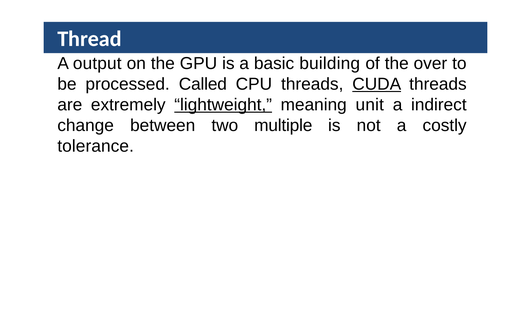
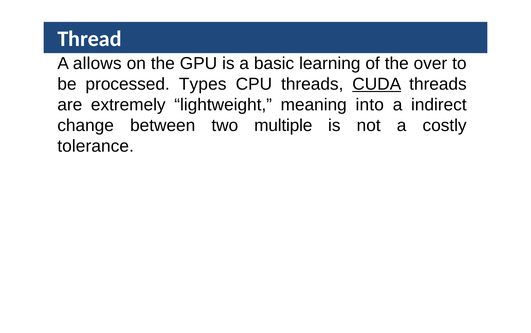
output: output -> allows (97, 63)
building: building -> learning (330, 63)
Called: Called -> Types (203, 84)
lightweight underline: present -> none (223, 105)
unit: unit -> into (370, 105)
